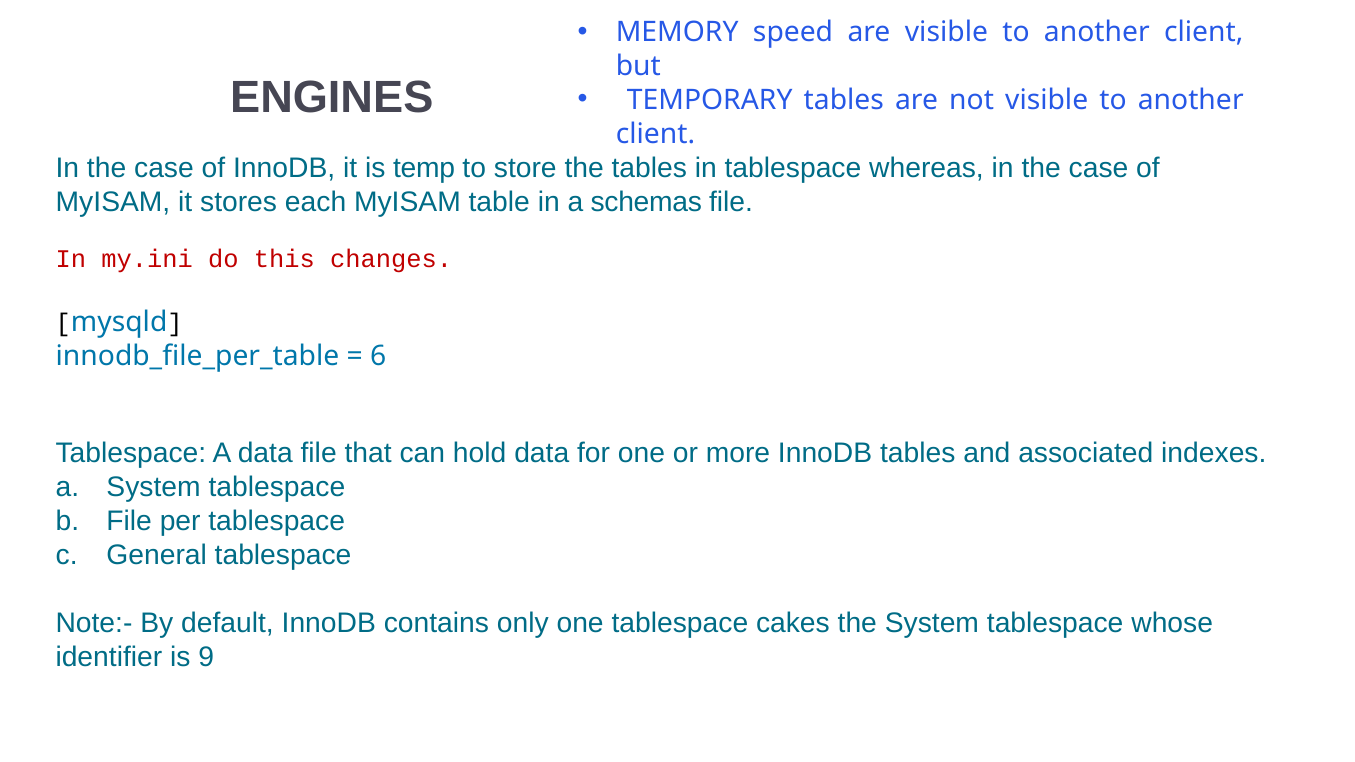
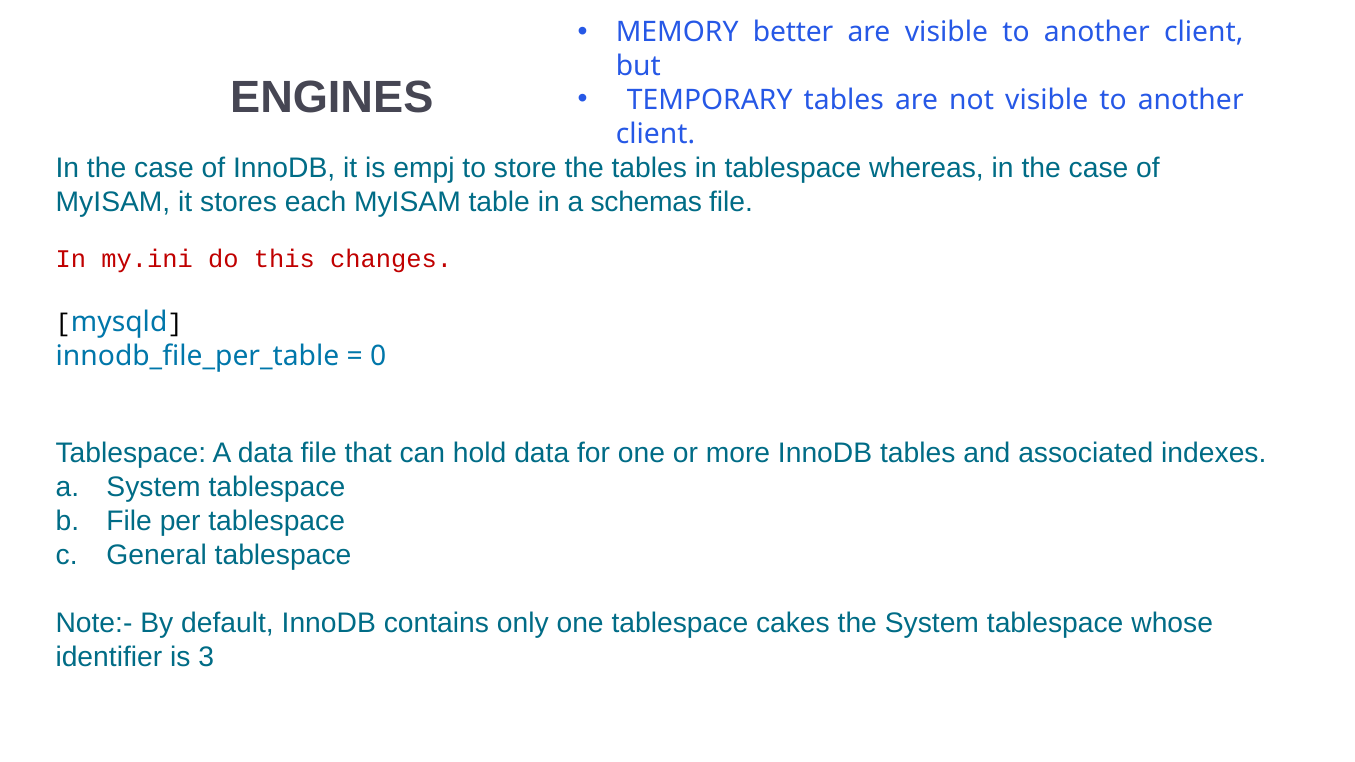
speed: speed -> better (793, 32)
temp: temp -> empj (424, 168)
6: 6 -> 0 (378, 356)
9: 9 -> 3 (206, 657)
